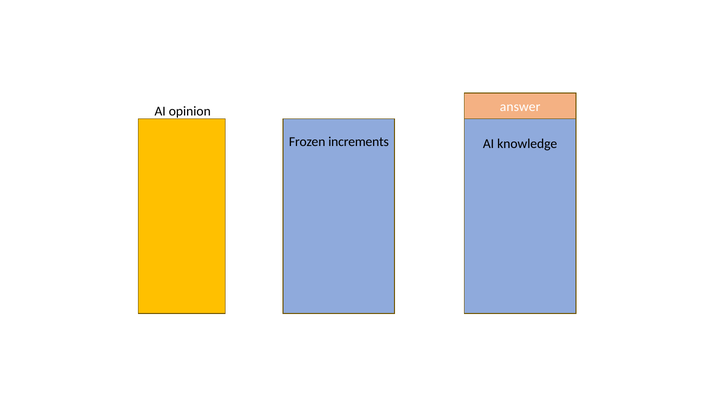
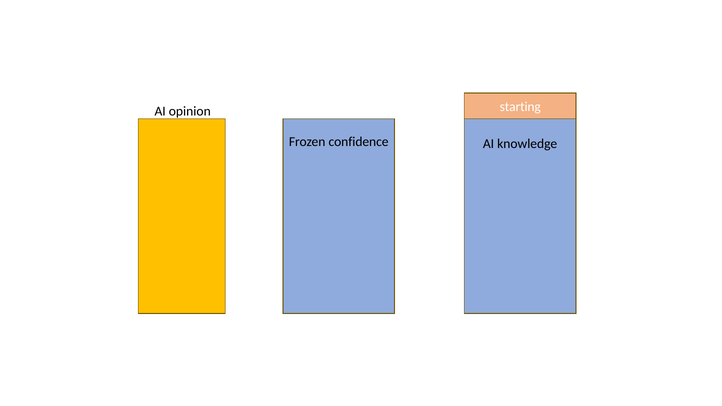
answer: answer -> starting (520, 107)
increments: increments -> confidence (359, 142)
